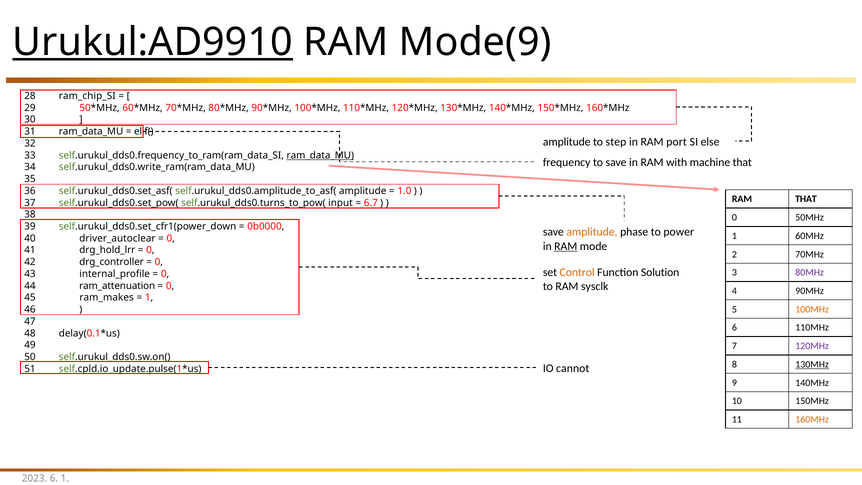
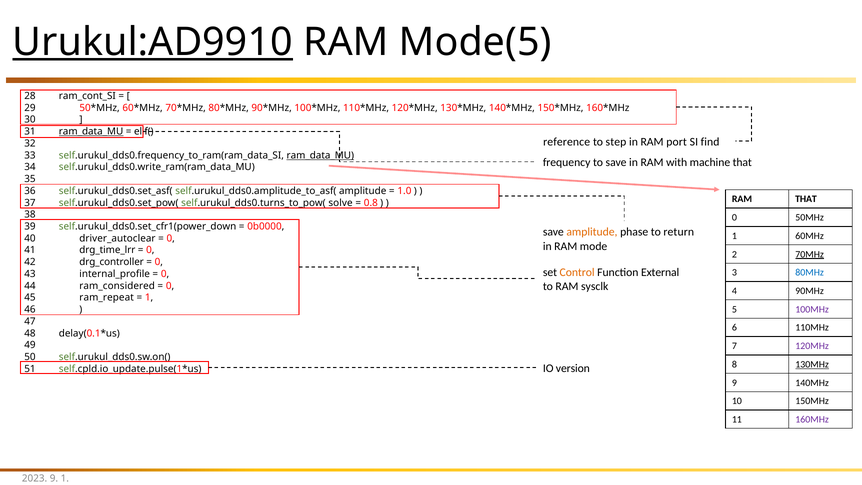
Mode(9: Mode(9 -> Mode(5 (475, 42)
ram_chip_SI: ram_chip_SI -> ram_cont_SI (87, 96)
ram_data_MU underline: none -> present (91, 132)
amplitude: amplitude -> reference (567, 142)
else: else -> find (710, 142)
input: input -> solve (341, 203)
6.7: 6.7 -> 0.8 (371, 203)
power: power -> return (679, 232)
RAM underline: present -> none (566, 246)
drg_hold_lrr: drg_hold_lrr -> drg_time_lrr (107, 250)
70MHz underline: none -> present (810, 254)
Solution: Solution -> External (660, 272)
80MHz colour: purple -> blue (810, 273)
ram_attenuation: ram_attenuation -> ram_considered (117, 286)
ram_makes: ram_makes -> ram_repeat (107, 298)
100MHz colour: orange -> purple (812, 309)
cannot: cannot -> version (573, 368)
160MHz colour: orange -> purple (812, 419)
2023 6: 6 -> 9 (54, 479)
